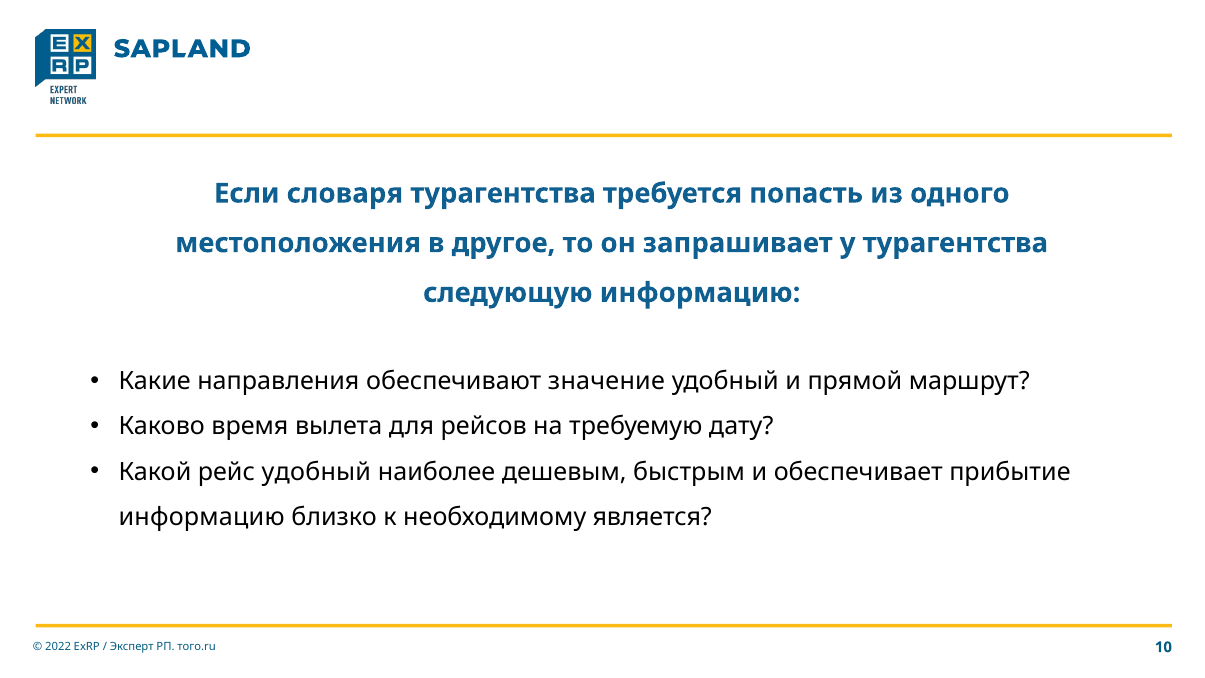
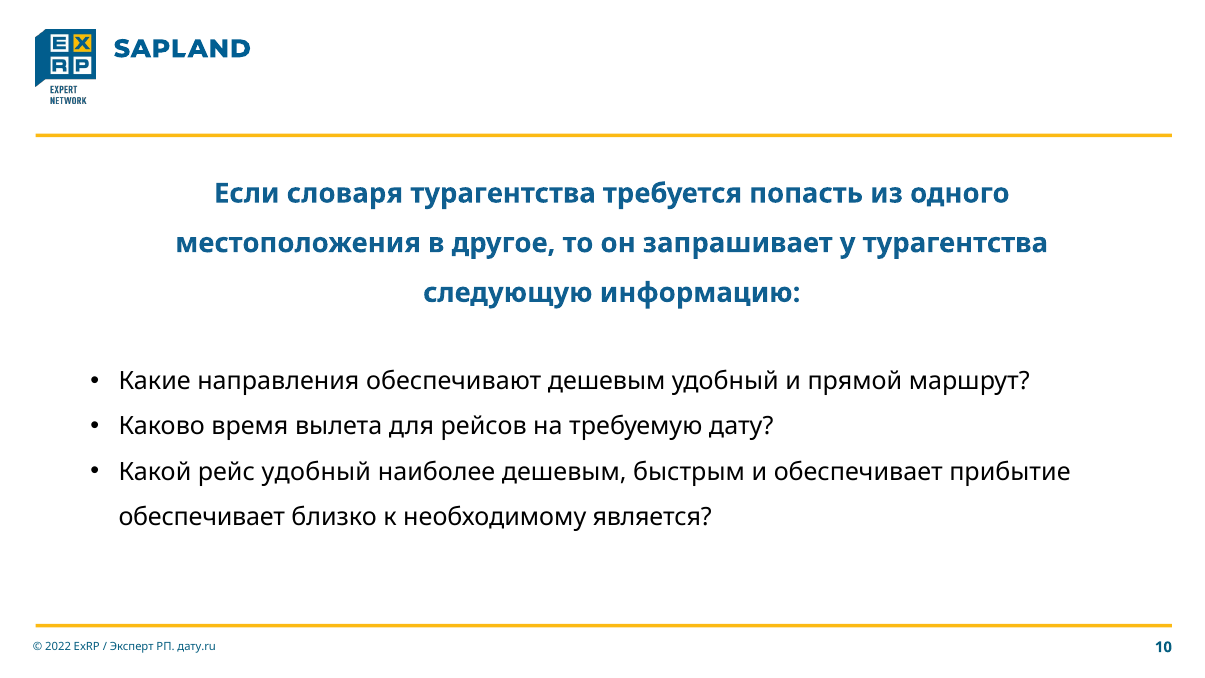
обеспечивают значение: значение -> дешевым (607, 381)
информацию: информацию -> обеспечивает (202, 517)
того.ru: того.ru -> дату.ru (197, 647)
